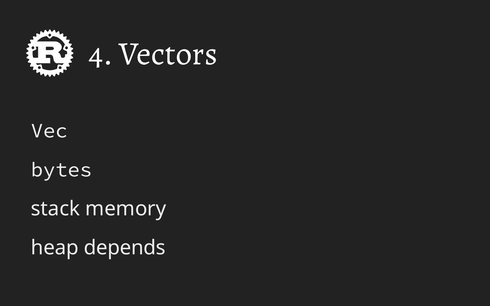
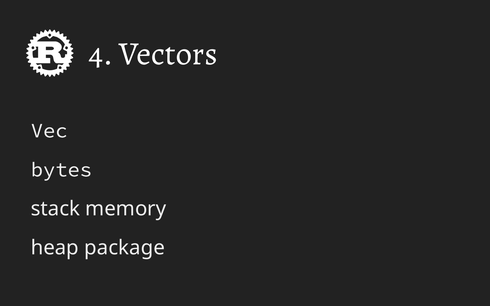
depends: depends -> package (125, 248)
